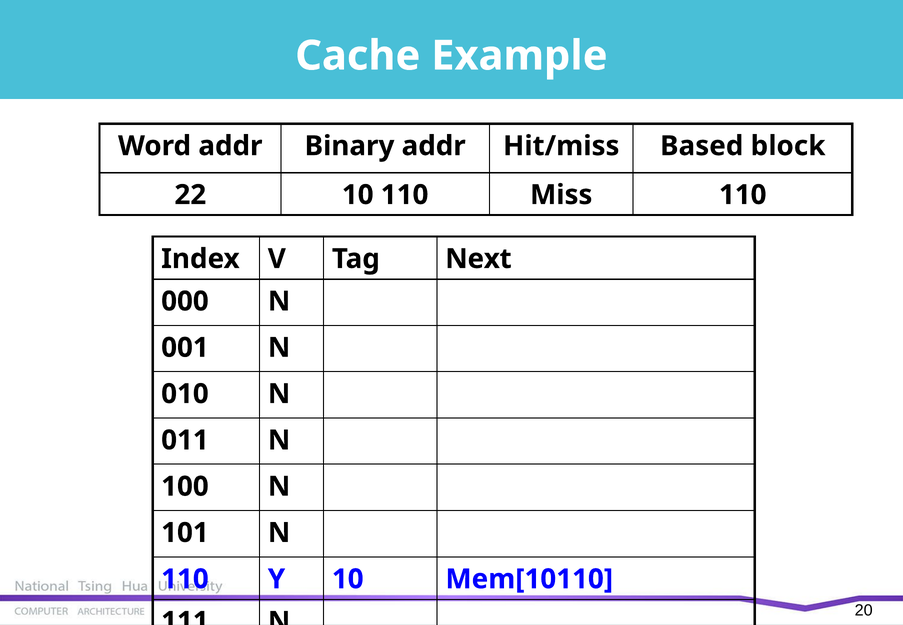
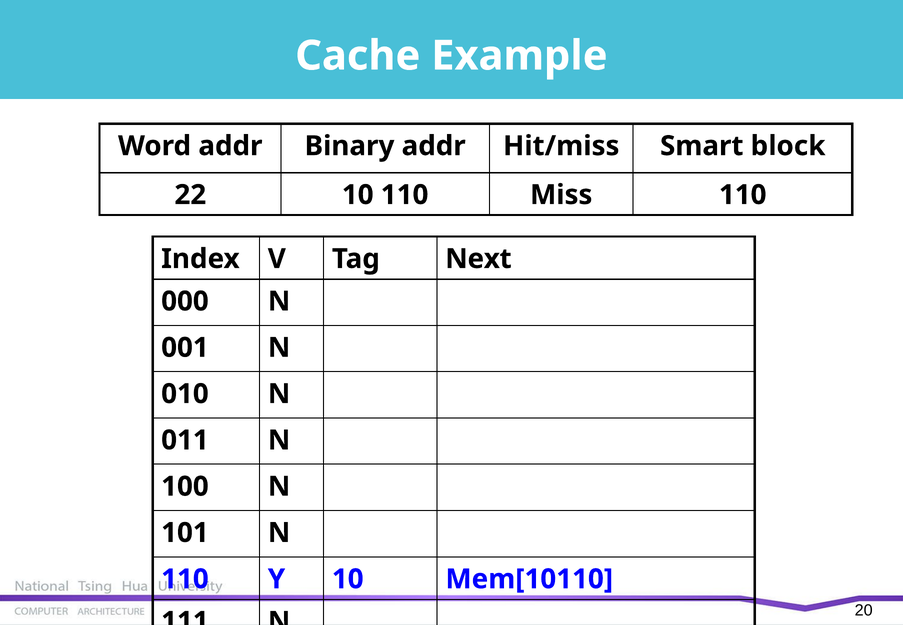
Based: Based -> Smart (702, 146)
